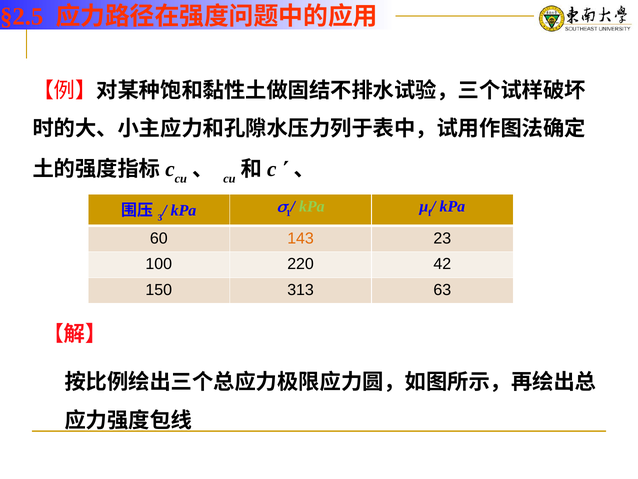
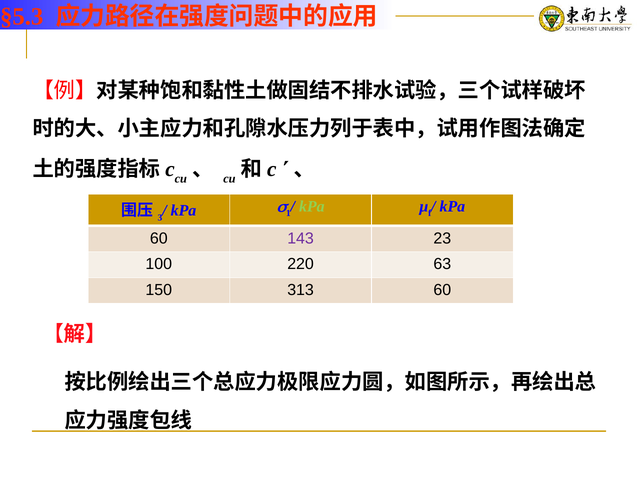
§2.5: §2.5 -> §5.3 (22, 17)
143 colour: orange -> purple (301, 238)
42: 42 -> 63 (442, 264)
313 63: 63 -> 60 (442, 290)
